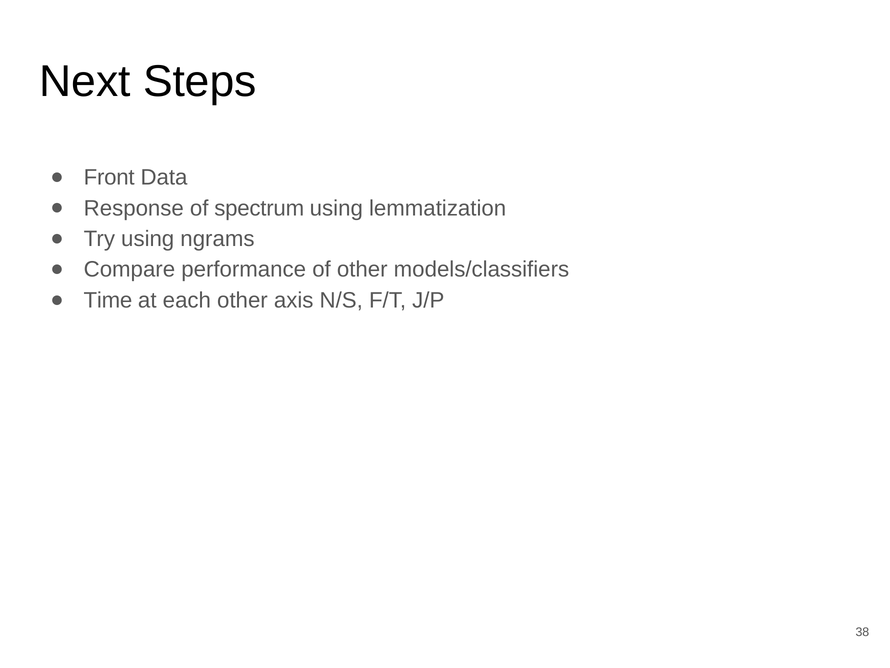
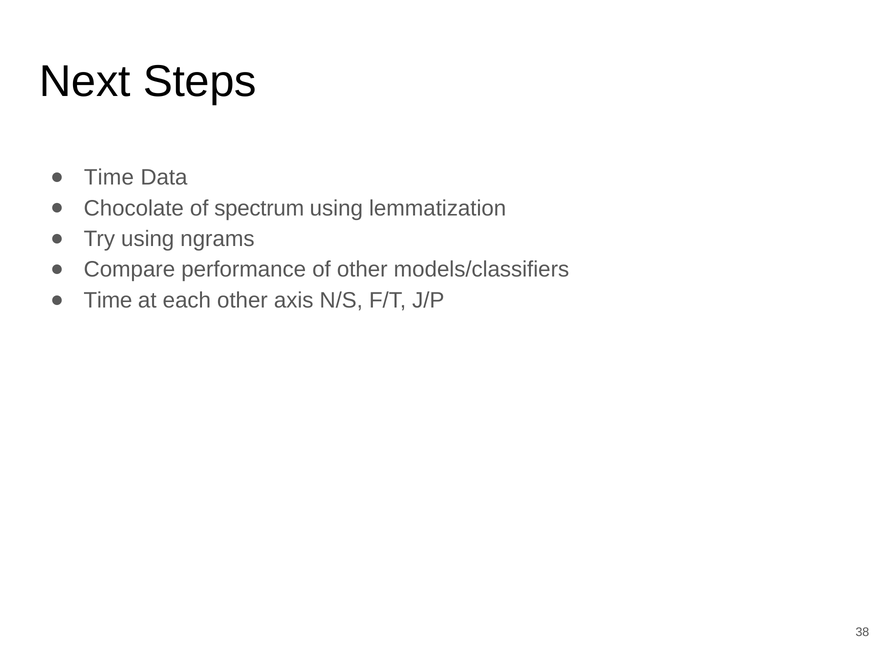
Front: Front -> Time (109, 177)
Response: Response -> Chocolate (134, 208)
